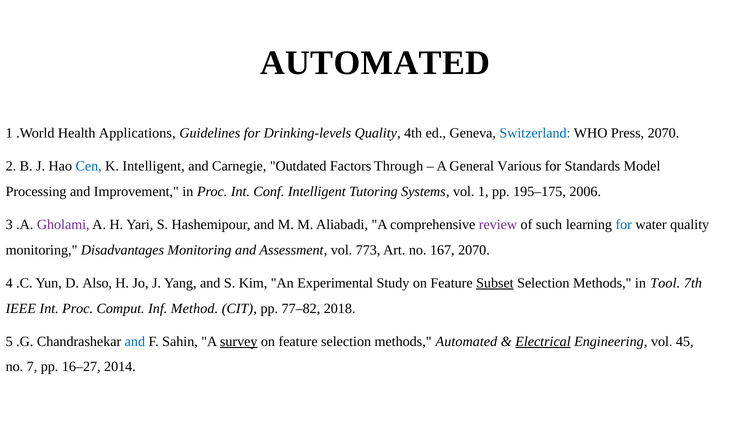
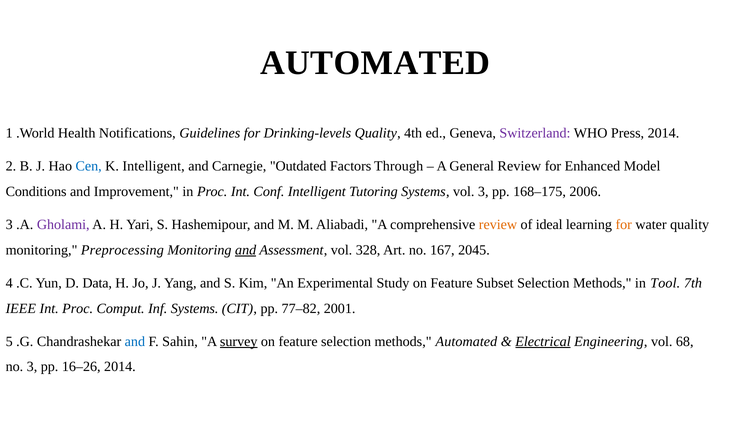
Applications: Applications -> Notifications (137, 133)
Switzerland colour: blue -> purple (535, 133)
Press 2070: 2070 -> 2014 (663, 133)
General Various: Various -> Review (519, 166)
Standards: Standards -> Enhanced (592, 166)
Processing: Processing -> Conditions (36, 192)
vol 1: 1 -> 3 (483, 192)
195–175: 195–175 -> 168–175 (540, 192)
review colour: purple -> orange (498, 225)
such: such -> ideal (549, 225)
for colour: blue -> orange (624, 225)
Disadvantages: Disadvantages -> Preprocessing (122, 250)
and underline: none -> present (246, 250)
773: 773 -> 328 (368, 250)
167 2070: 2070 -> 2045 (474, 250)
Also: Also -> Data (97, 283)
Subset underline: present -> none (495, 283)
Inf Method: Method -> Systems (195, 309)
2018: 2018 -> 2001 (340, 309)
45: 45 -> 68 (685, 342)
no 7: 7 -> 3 (32, 367)
16–27: 16–27 -> 16–26 (81, 367)
